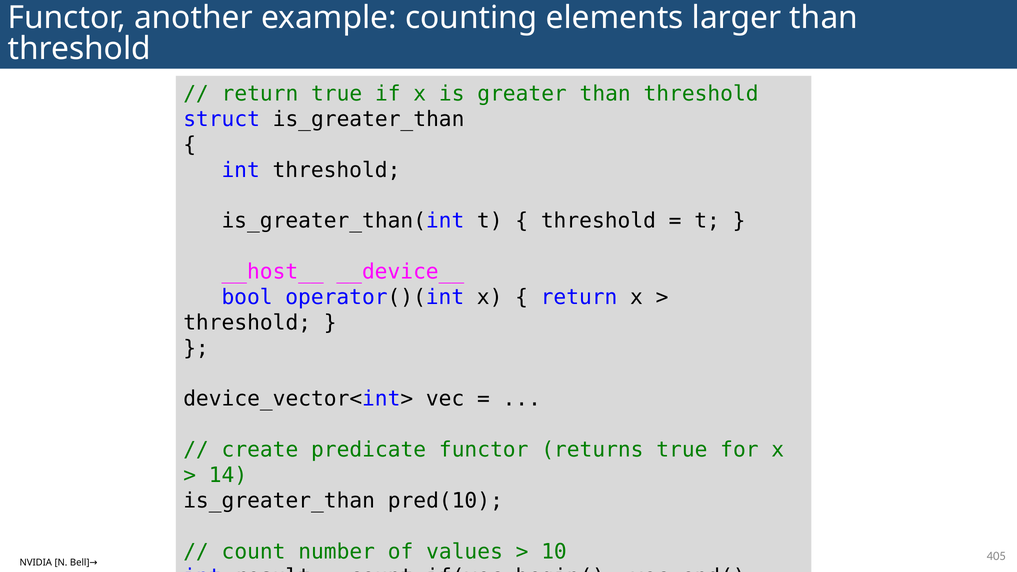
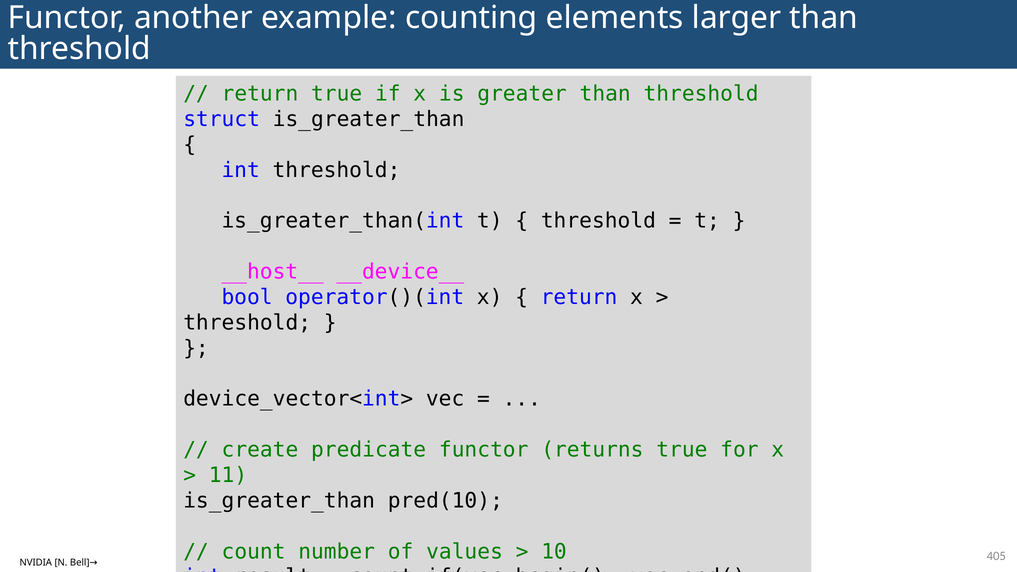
14: 14 -> 11 (228, 475)
